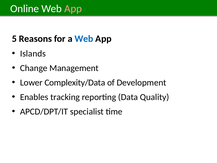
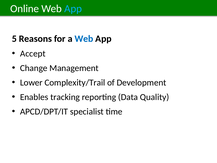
App colour: pink -> light blue (73, 9)
Islands: Islands -> Accept (33, 53)
Complexity/Data: Complexity/Data -> Complexity/Trail (75, 82)
